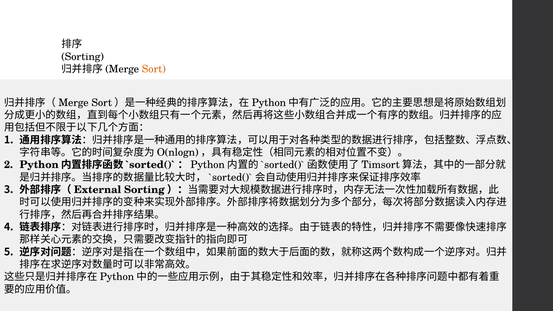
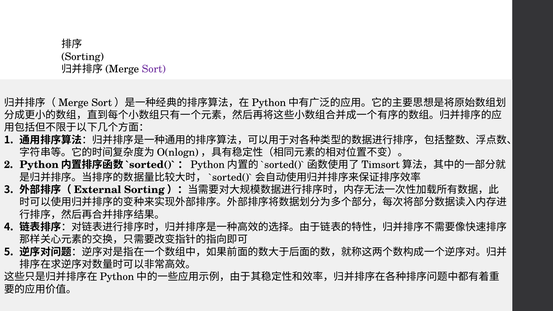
Sort colour: orange -> purple (154, 69)
